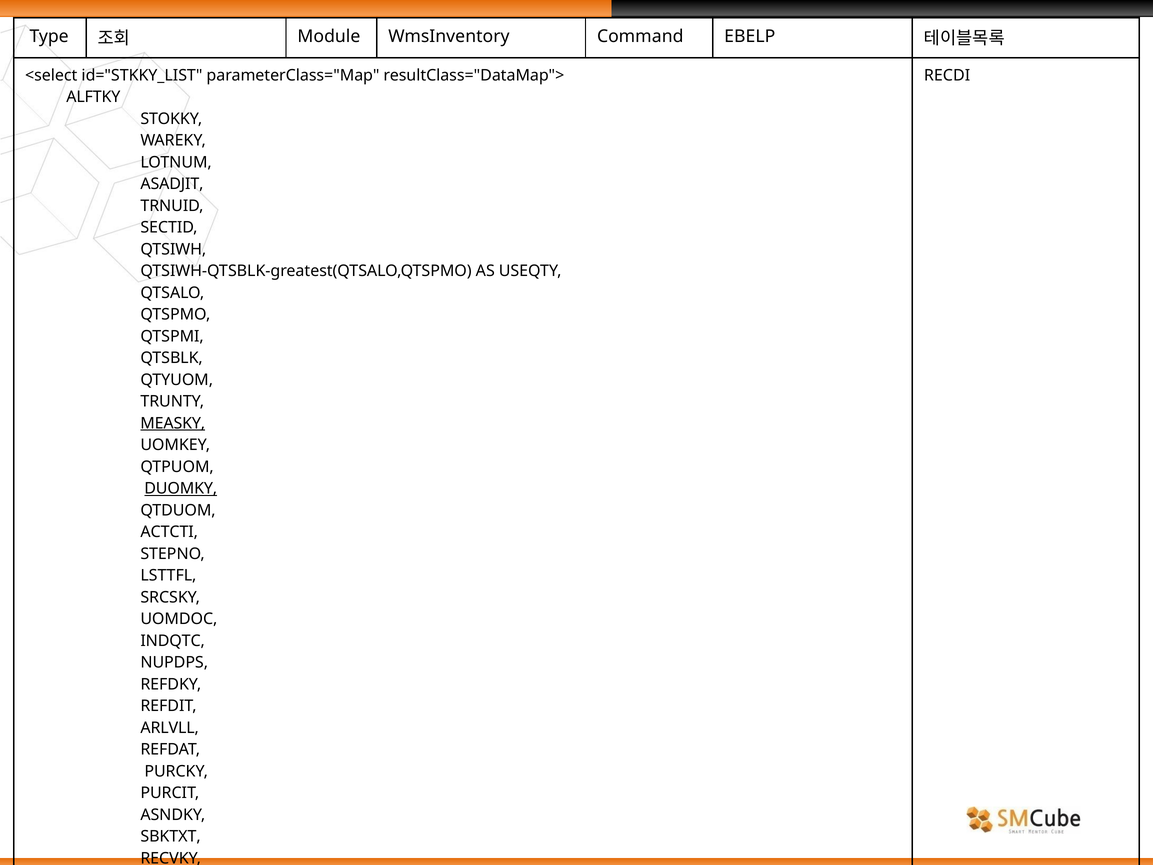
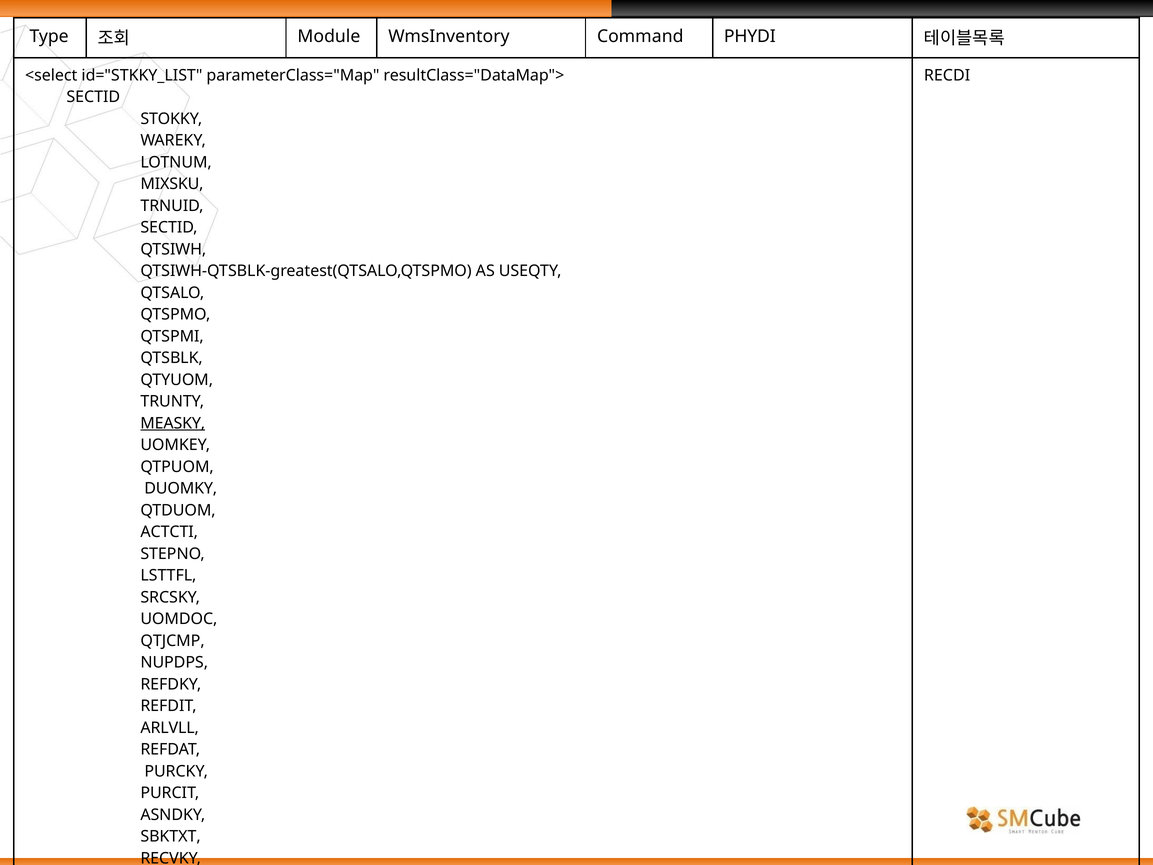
EBELP: EBELP -> PHYDI (750, 37)
ALFTKY: ALFTKY -> SECTID (93, 97)
ASADJIT: ASADJIT -> MIXSKU (172, 184)
DUOMKY underline: present -> none (181, 488)
INDQTC: INDQTC -> QTJCMP (173, 641)
